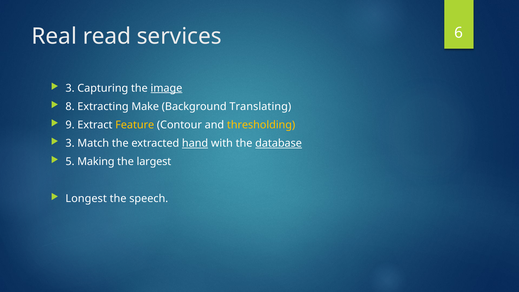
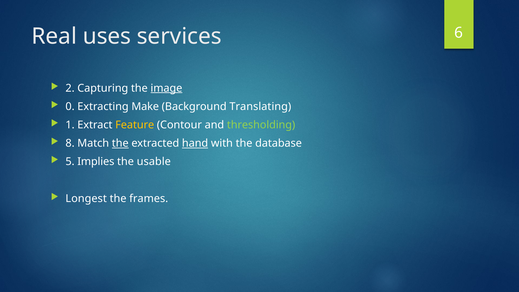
read: read -> uses (107, 36)
3: 3 -> 2 (70, 88)
8: 8 -> 0 (70, 106)
9: 9 -> 1 (70, 125)
thresholding colour: yellow -> light green (261, 125)
3: 3 -> 8 (70, 143)
the underline: none -> present (120, 143)
database underline: present -> none (279, 143)
Making: Making -> Implies (96, 162)
largest: largest -> usable (154, 162)
speech: speech -> frames (149, 198)
